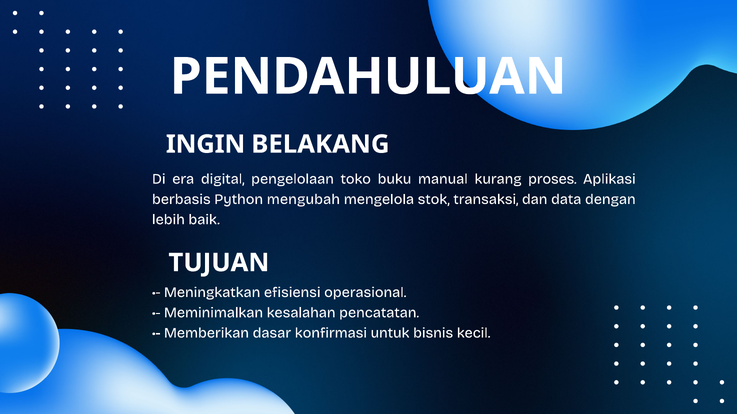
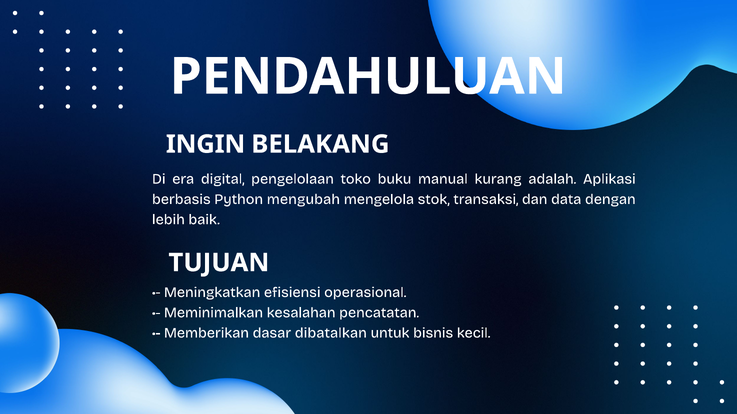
proses: proses -> adalah (552, 179)
konfirmasi: konfirmasi -> dibatalkan (331, 333)
